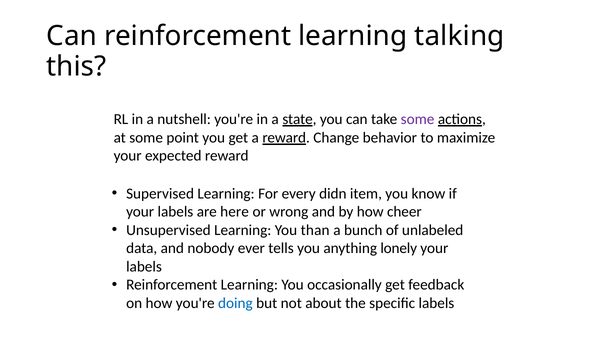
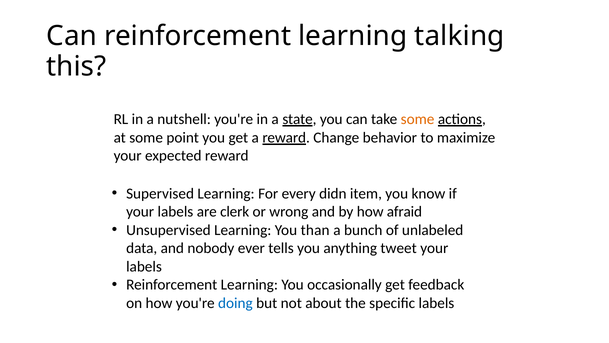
some colour: purple -> orange (418, 119)
here: here -> clerk (235, 211)
cheer: cheer -> afraid (404, 211)
lonely: lonely -> tweet (399, 248)
